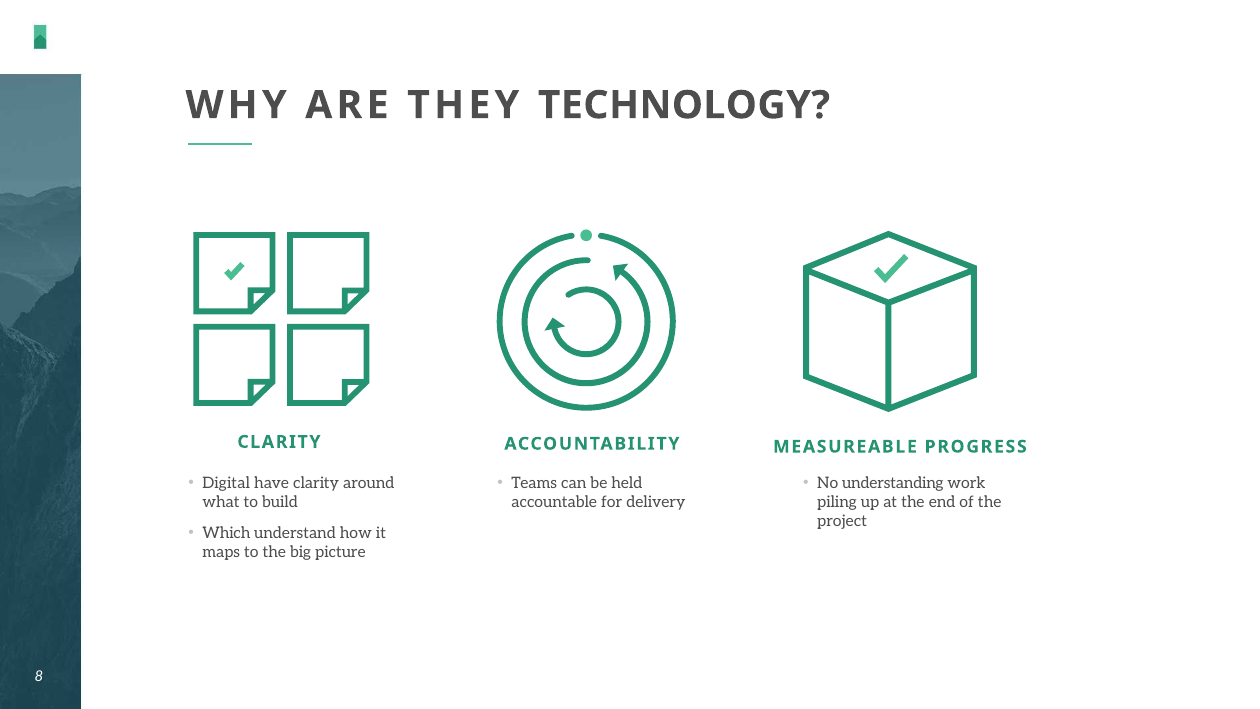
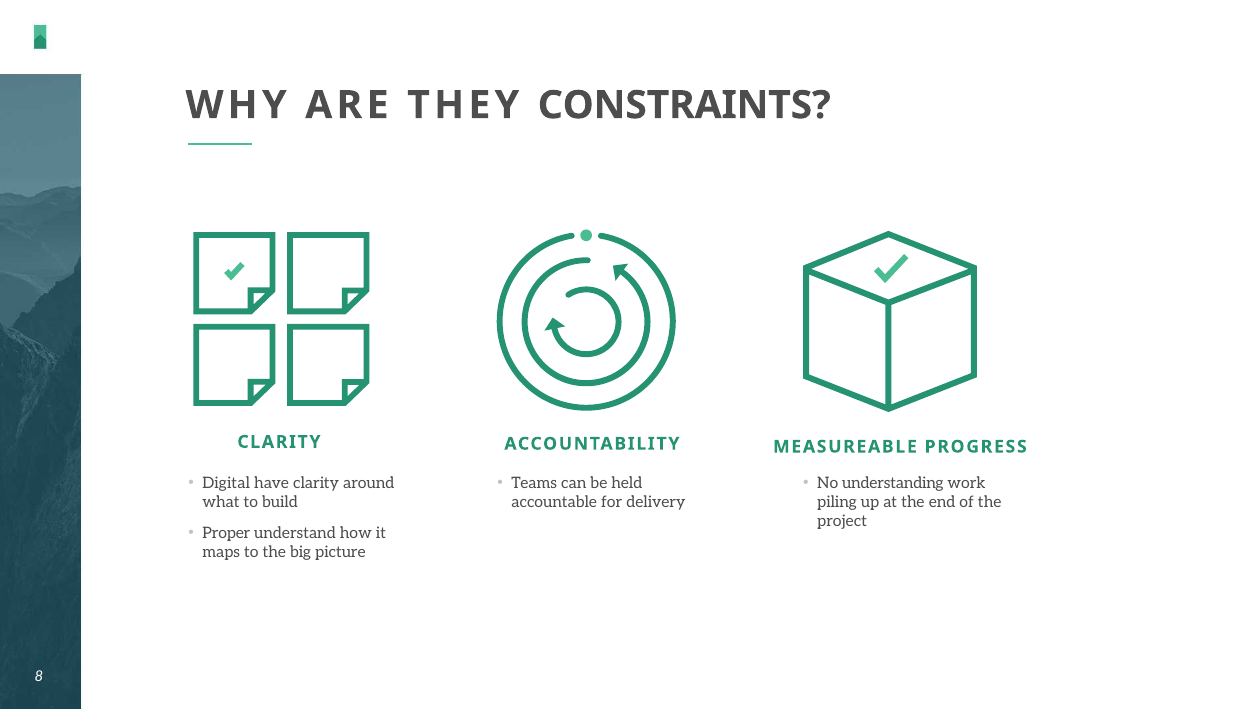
TECHNOLOGY: TECHNOLOGY -> CONSTRAINTS (684, 105)
Which: Which -> Proper (226, 533)
